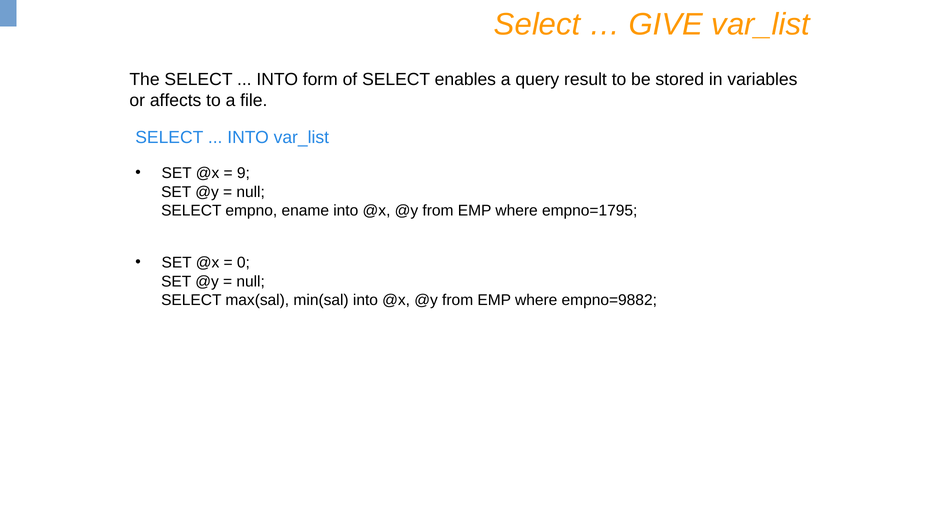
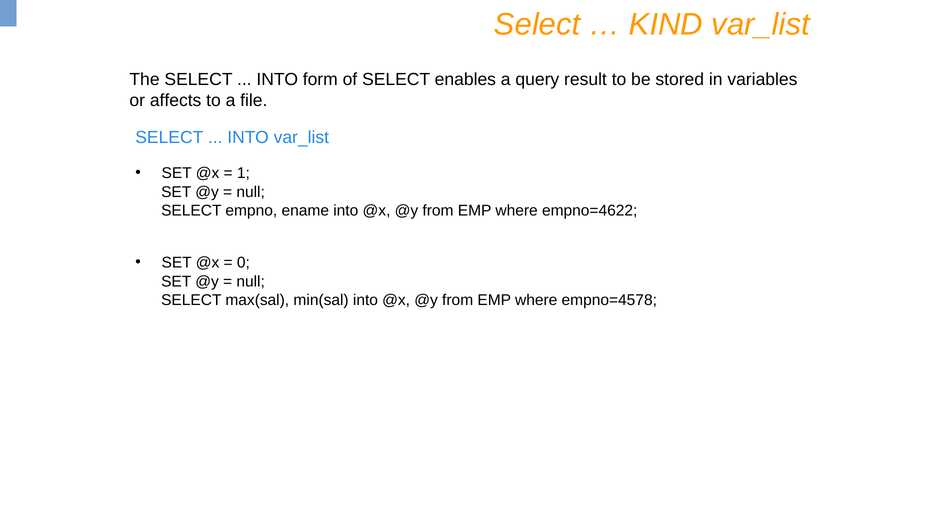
GIVE: GIVE -> KIND (666, 24)
9: 9 -> 1 (243, 173)
empno=1795: empno=1795 -> empno=4622 (590, 211)
empno=9882: empno=9882 -> empno=4578 (609, 300)
